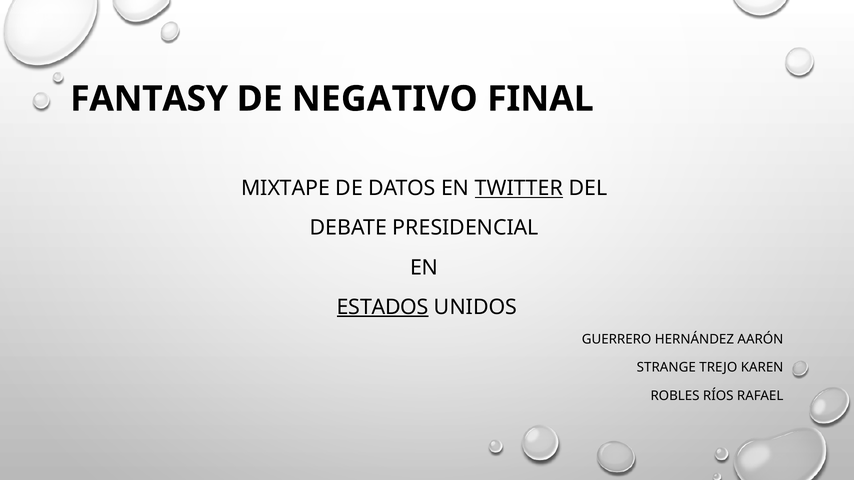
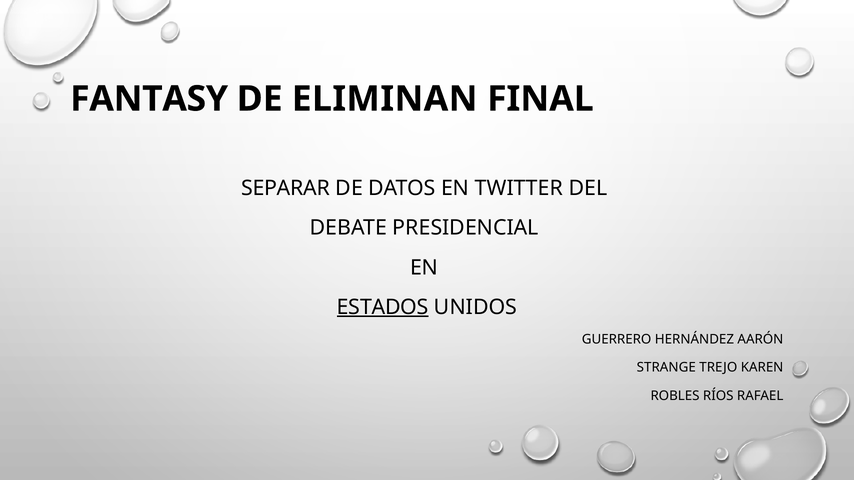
NEGATIVO: NEGATIVO -> ELIMINAN (385, 99)
MIXTAPE: MIXTAPE -> SEPARAR (286, 188)
TWITTER underline: present -> none (519, 188)
